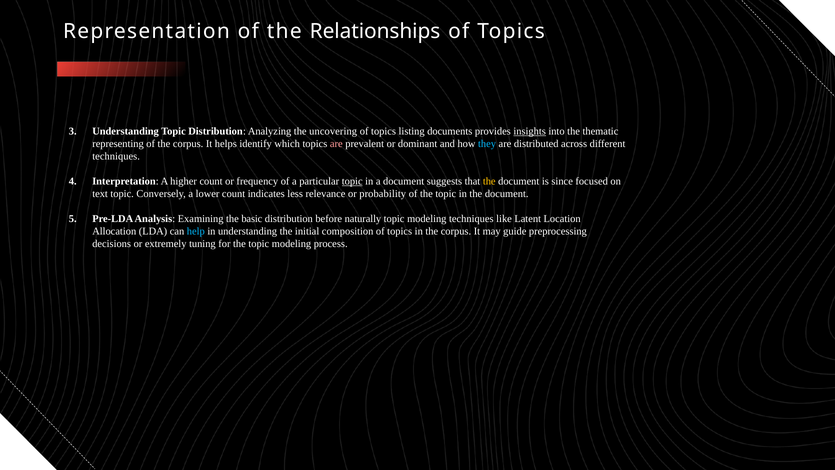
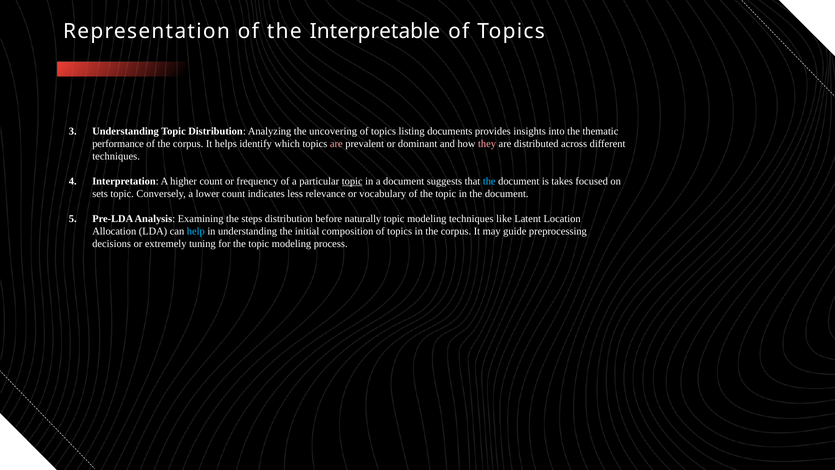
Relationships: Relationships -> Interpretable (375, 31)
insights underline: present -> none (530, 131)
representing: representing -> performance (118, 144)
they colour: light blue -> pink (487, 144)
the colour: yellow -> light blue (489, 181)
since: since -> takes (562, 181)
text: text -> sets (100, 194)
probability: probability -> vocabulary (383, 194)
basic: basic -> steps (252, 219)
